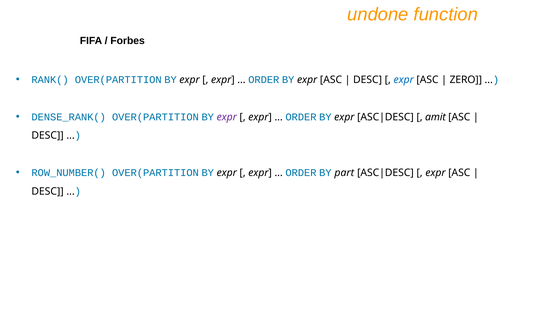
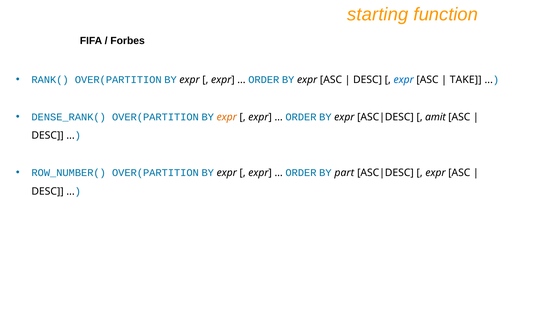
undone: undone -> starting (378, 14)
ZERO: ZERO -> TAKE (466, 80)
expr colour: purple -> orange (227, 117)
